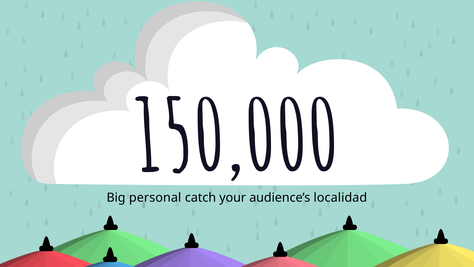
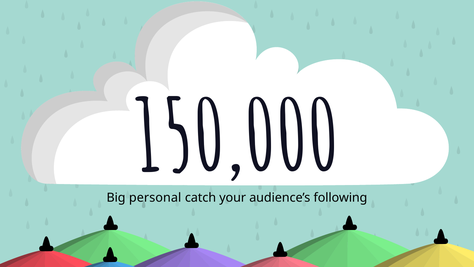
localidad: localidad -> following (340, 197)
